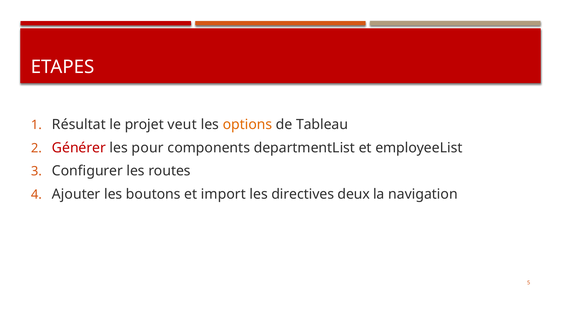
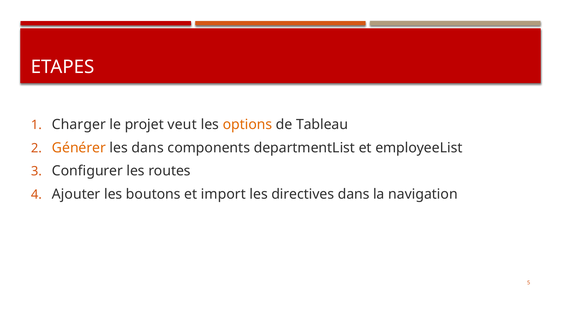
Résultat: Résultat -> Charger (79, 124)
Générer colour: red -> orange (79, 148)
les pour: pour -> dans (148, 148)
directives deux: deux -> dans (354, 194)
